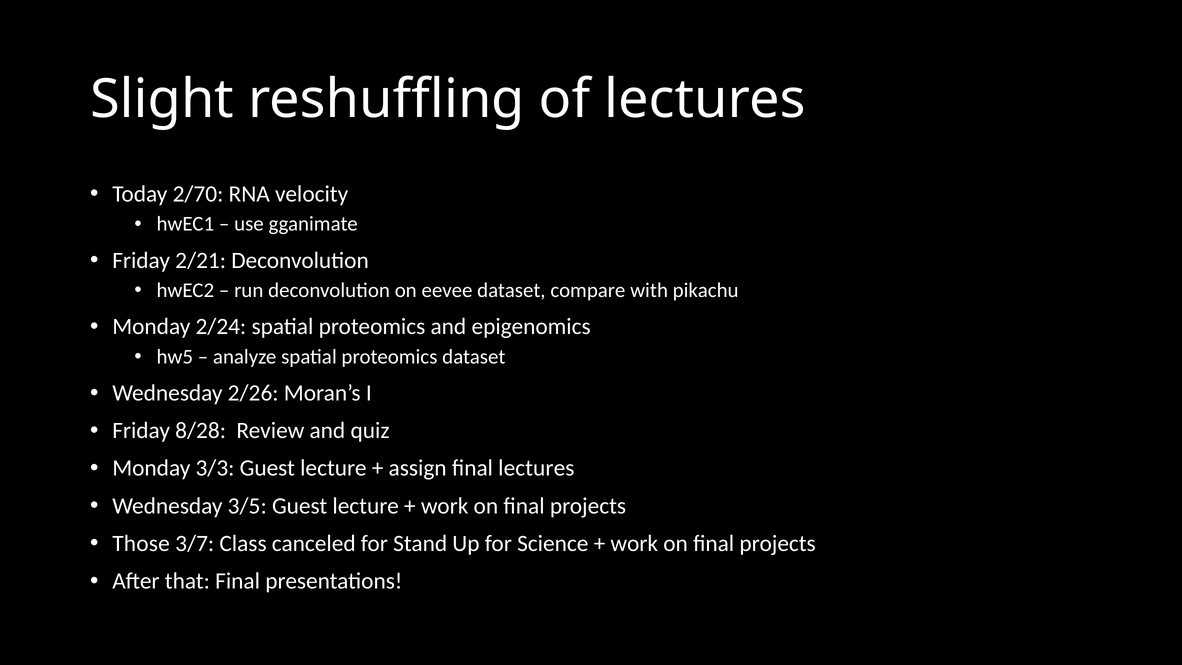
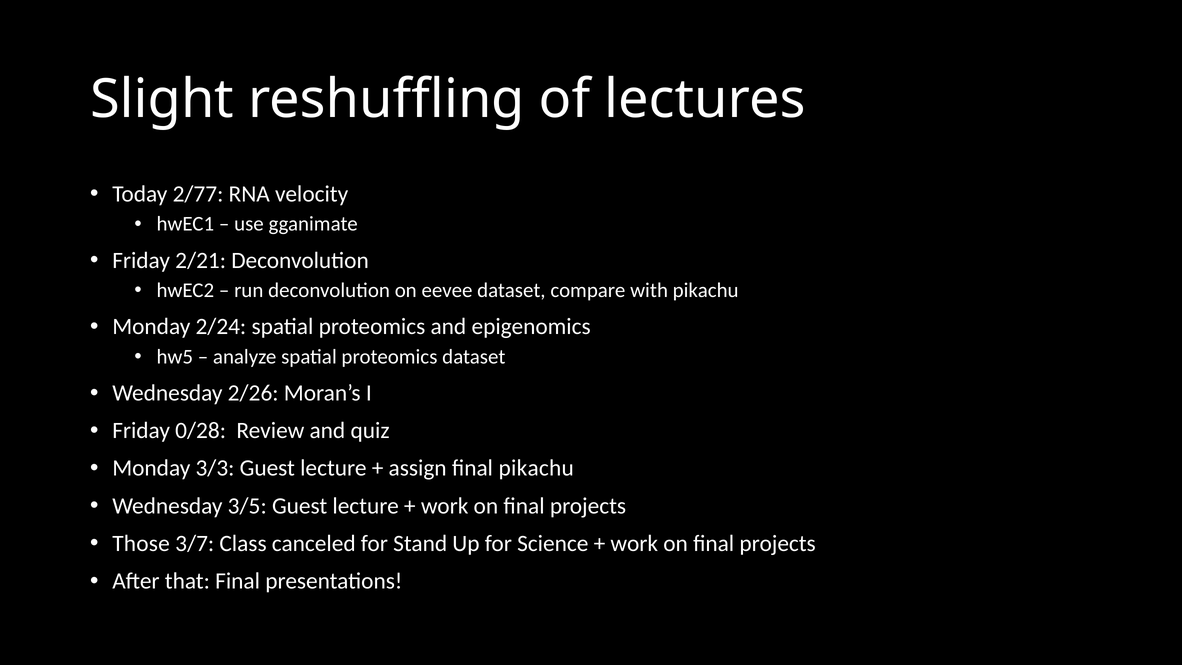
2/70: 2/70 -> 2/77 (198, 194)
8/28: 8/28 -> 0/28 (201, 431)
final lectures: lectures -> pikachu (536, 468)
